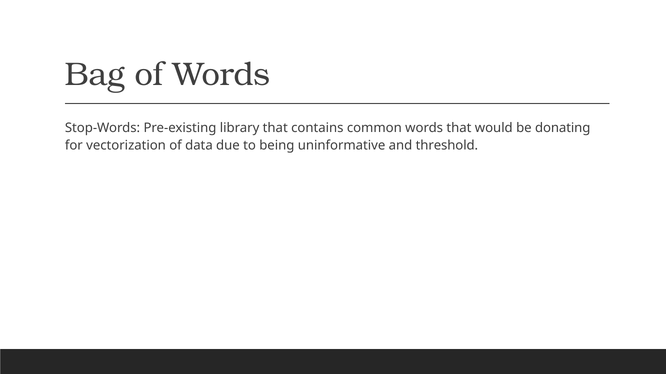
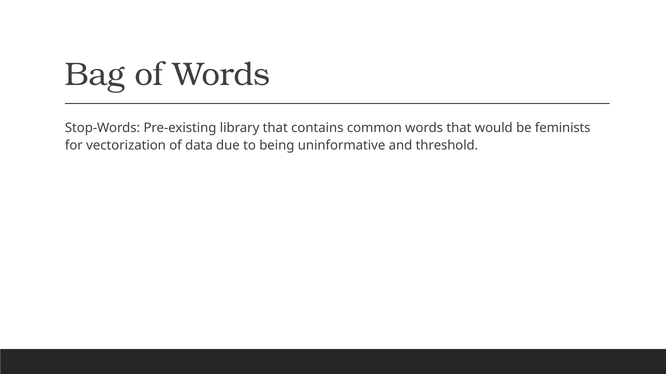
donating: donating -> feminists (563, 128)
